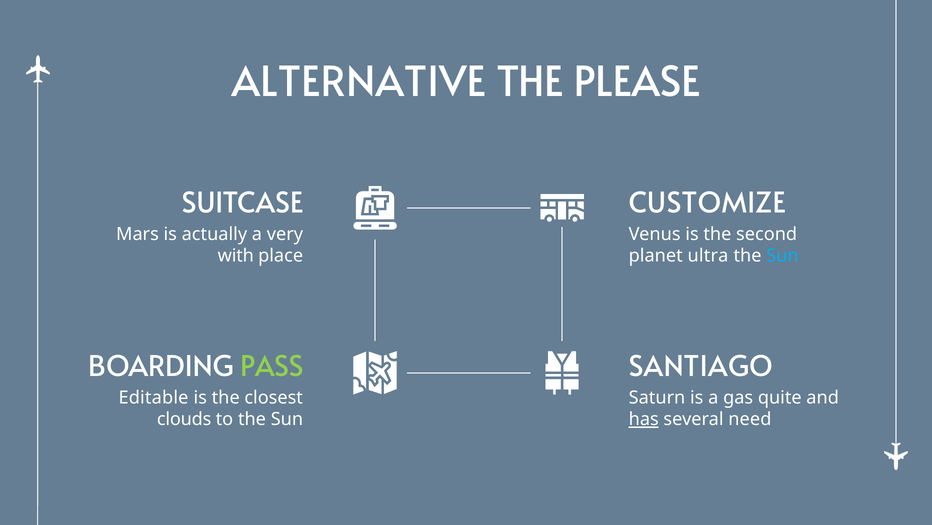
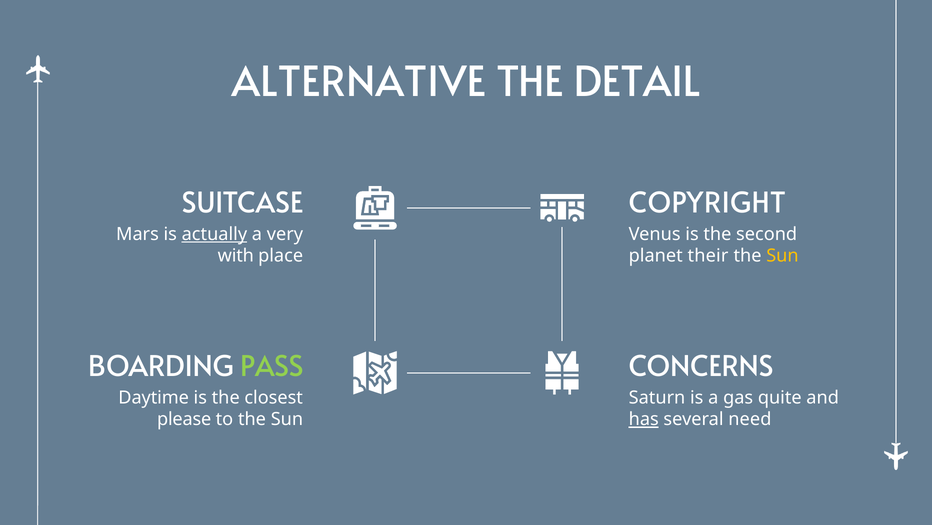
PLEASE: PLEASE -> DETAIL (637, 82)
CUSTOMIZE: CUSTOMIZE -> COPYRIGHT (707, 203)
actually underline: none -> present (214, 234)
ultra: ultra -> their (708, 255)
Sun colour: light blue -> yellow (782, 255)
SANTIAGO: SANTIAGO -> CONCERNS (701, 366)
Editable: Editable -> Daytime (154, 397)
clouds: clouds -> please (184, 419)
